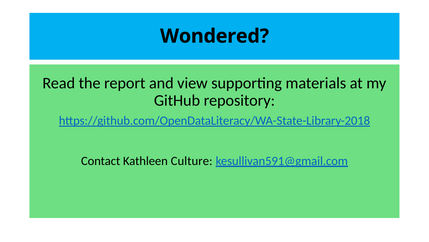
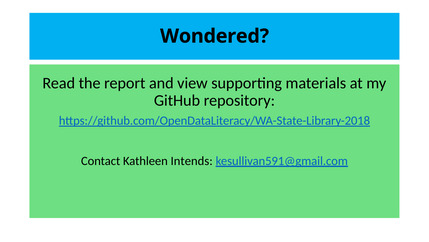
Culture: Culture -> Intends (192, 161)
